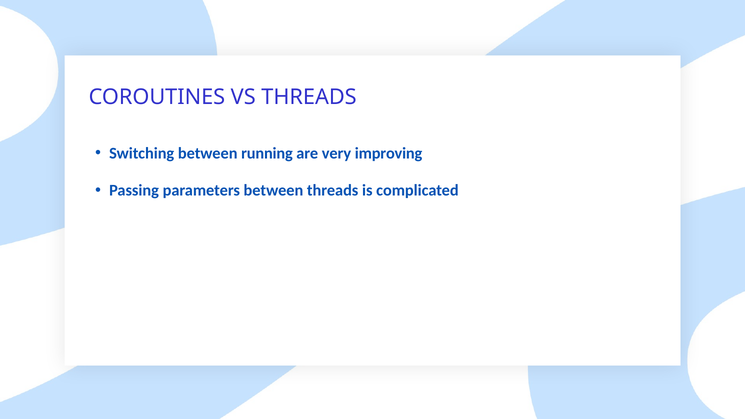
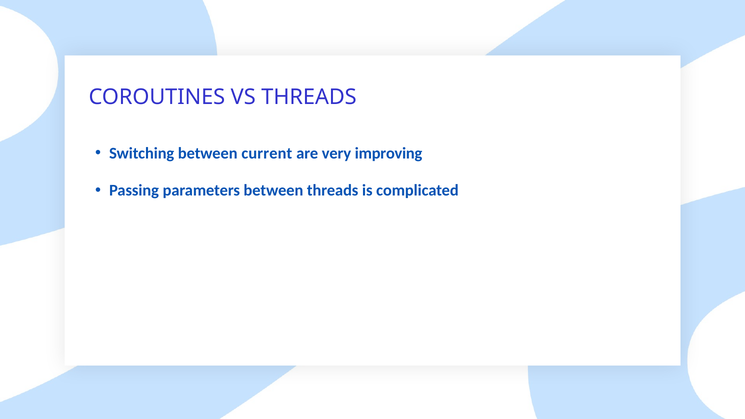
running: running -> current (267, 154)
